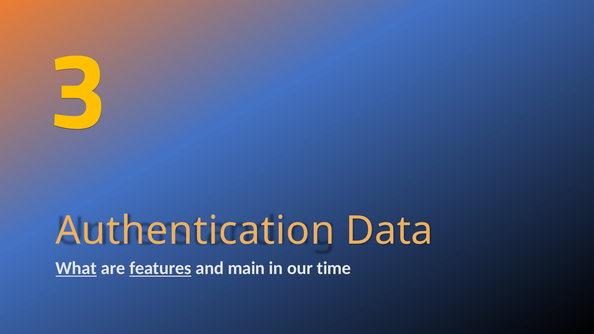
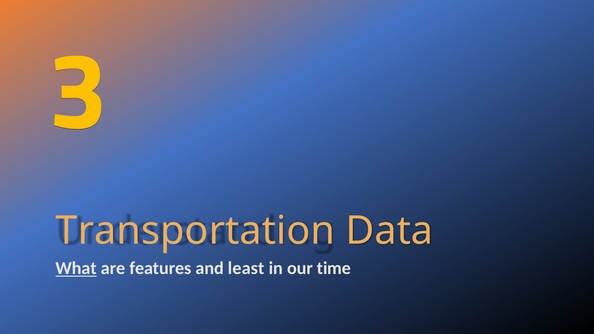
Authentication: Authentication -> Transportation (195, 231)
features underline: present -> none (160, 268)
main: main -> least (246, 268)
